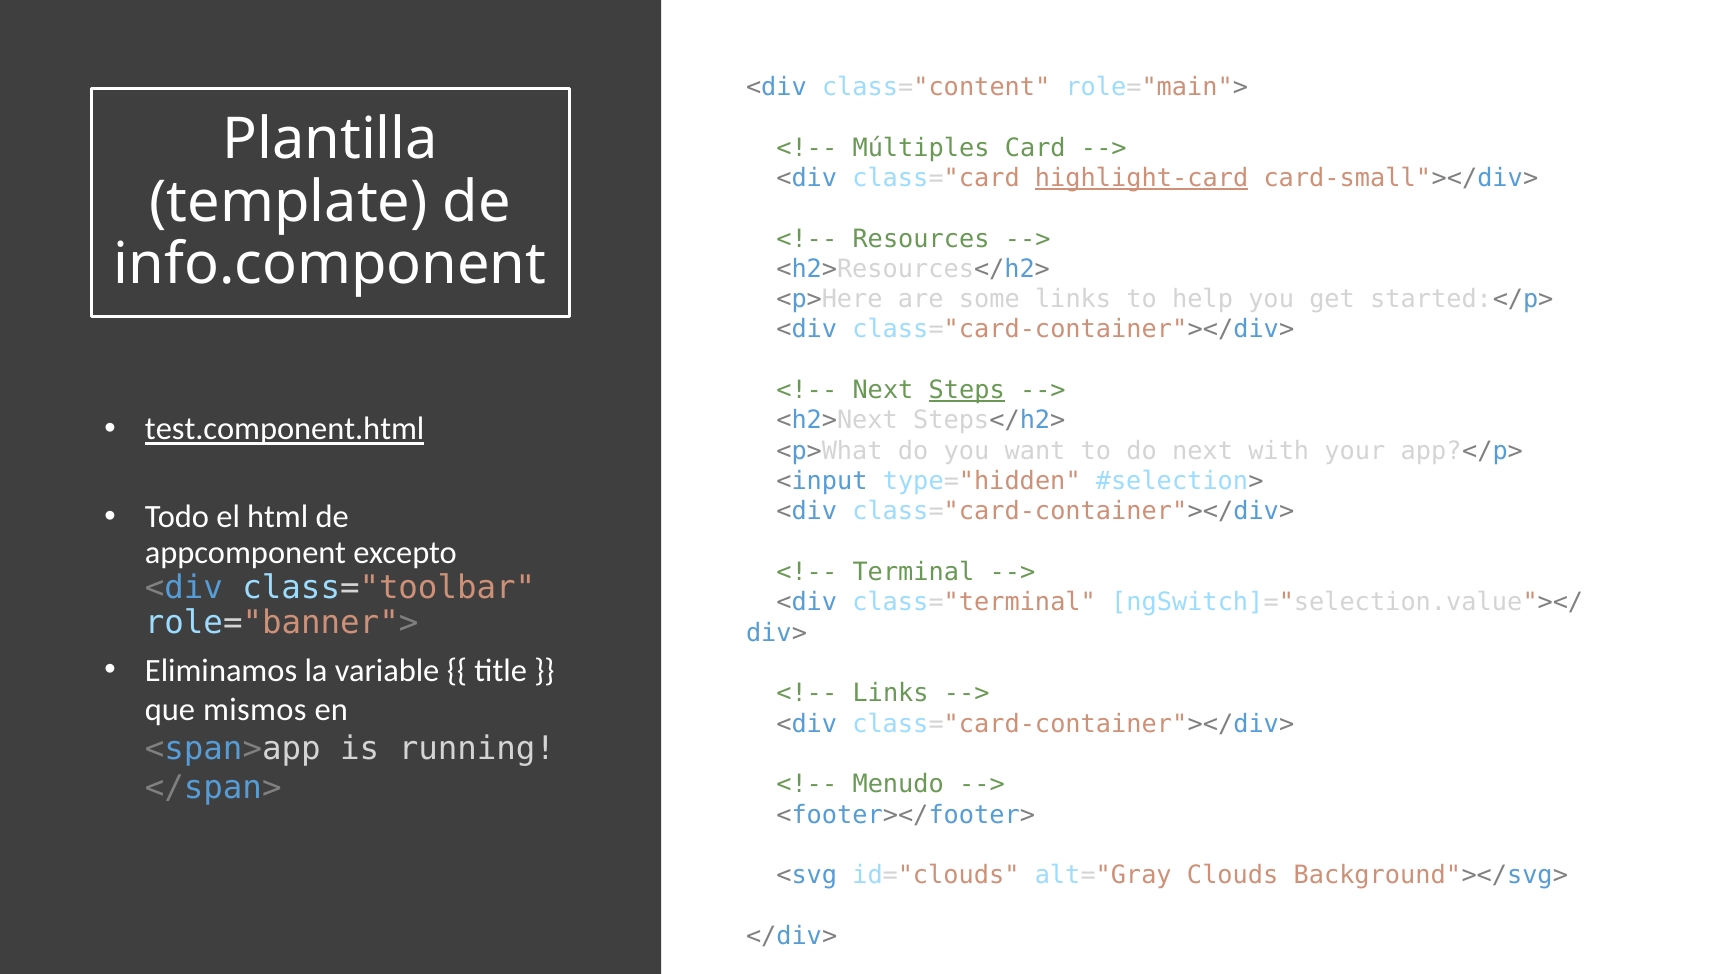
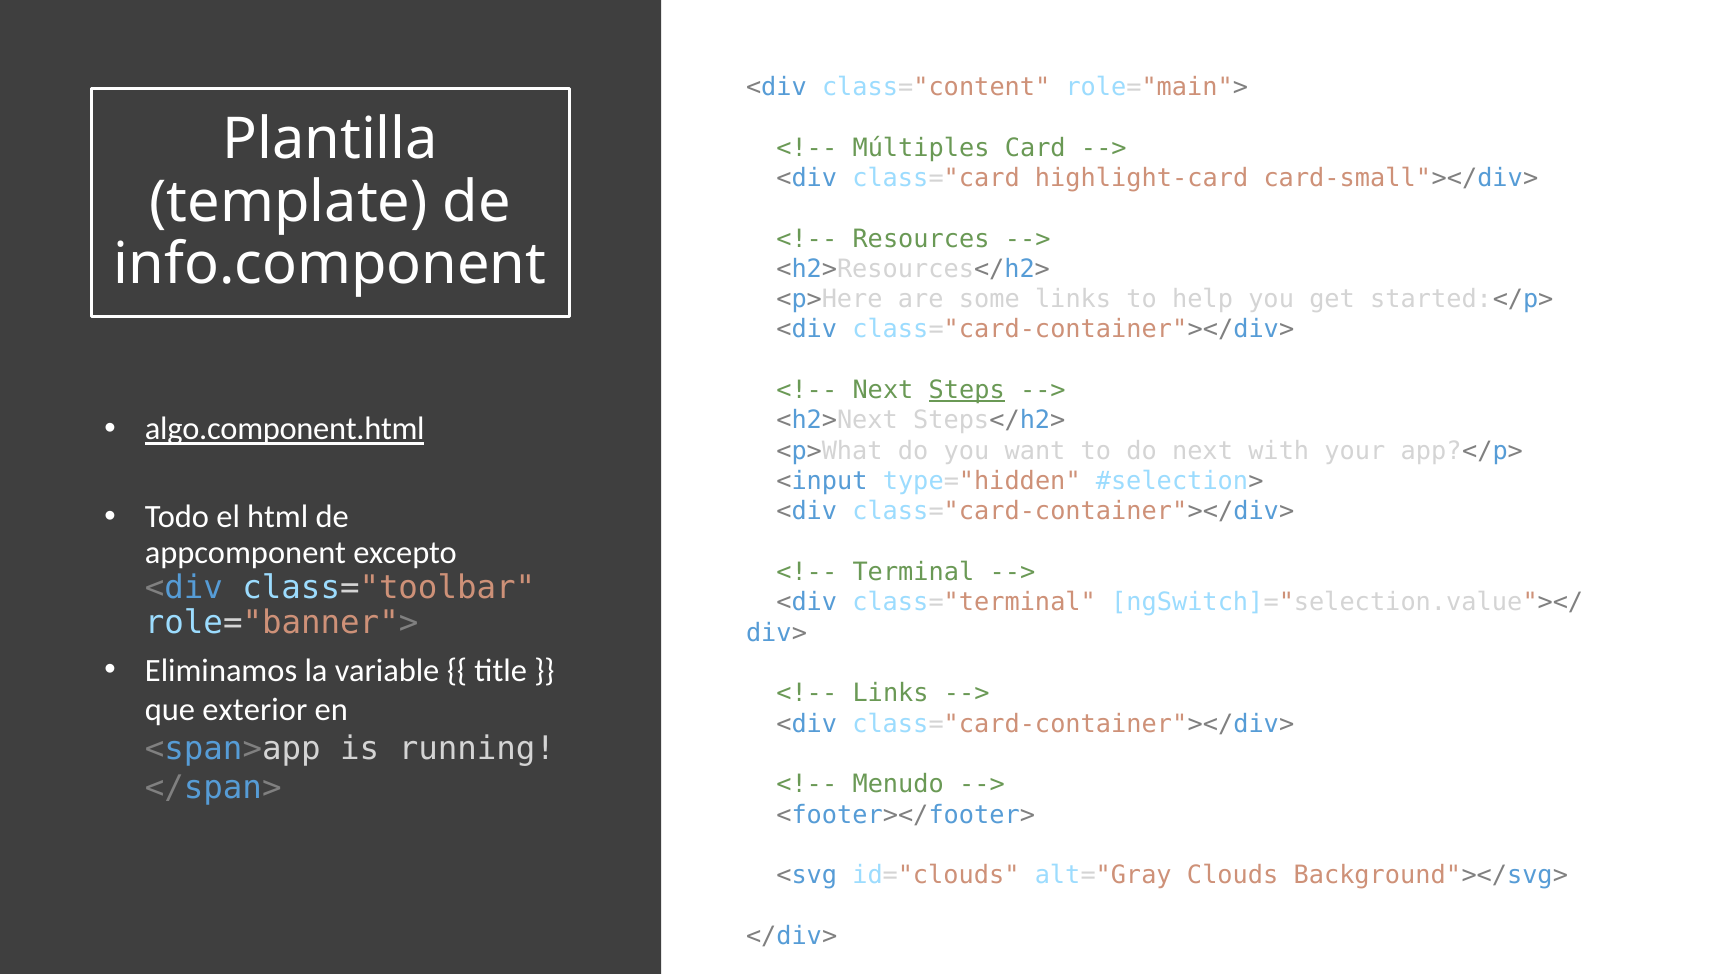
highlight-card underline: present -> none (1142, 178)
test.component.html: test.component.html -> algo.component.html (285, 429)
mismos: mismos -> exterior (255, 710)
